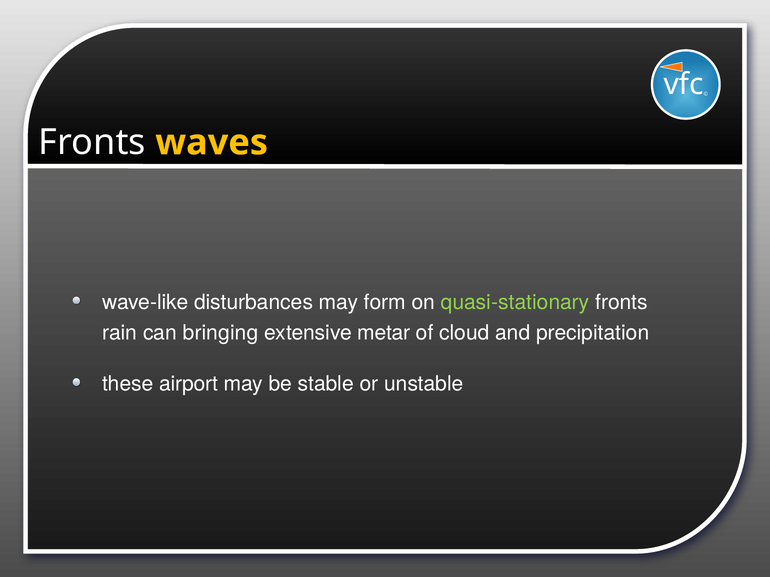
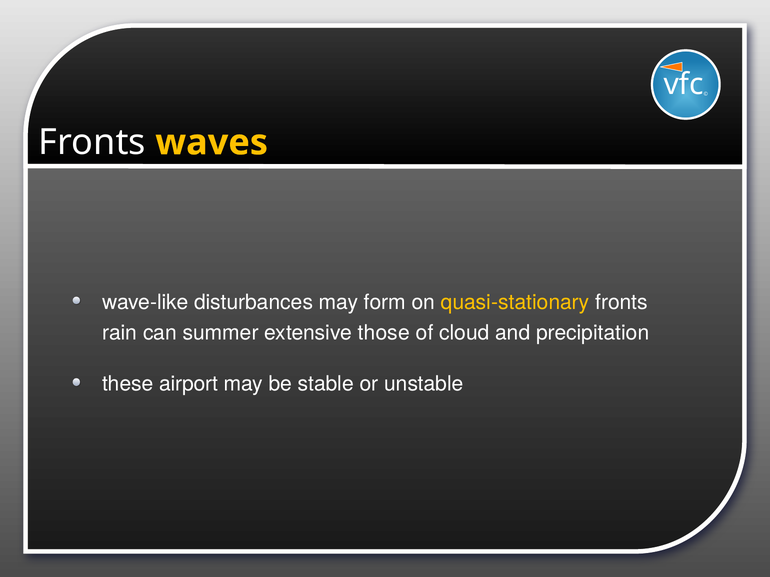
quasi-stationary colour: light green -> yellow (515, 303)
bringing: bringing -> summer (221, 333)
metar: metar -> those (384, 333)
